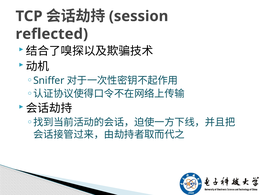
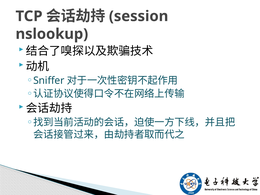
reflected: reflected -> nslookup (52, 34)
